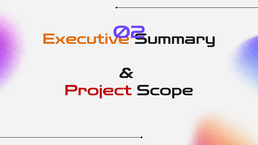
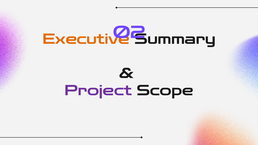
Project colour: red -> purple (98, 91)
